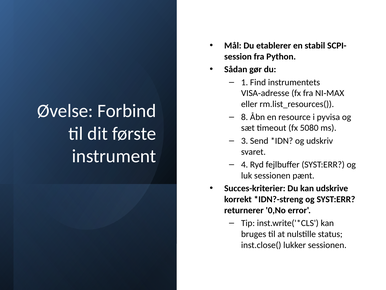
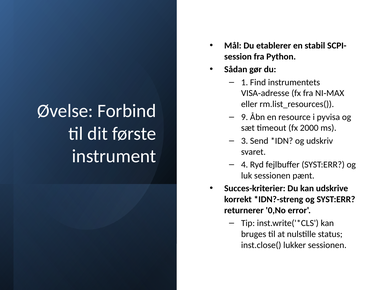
8: 8 -> 9 (245, 117)
5080: 5080 -> 2000 (309, 128)
